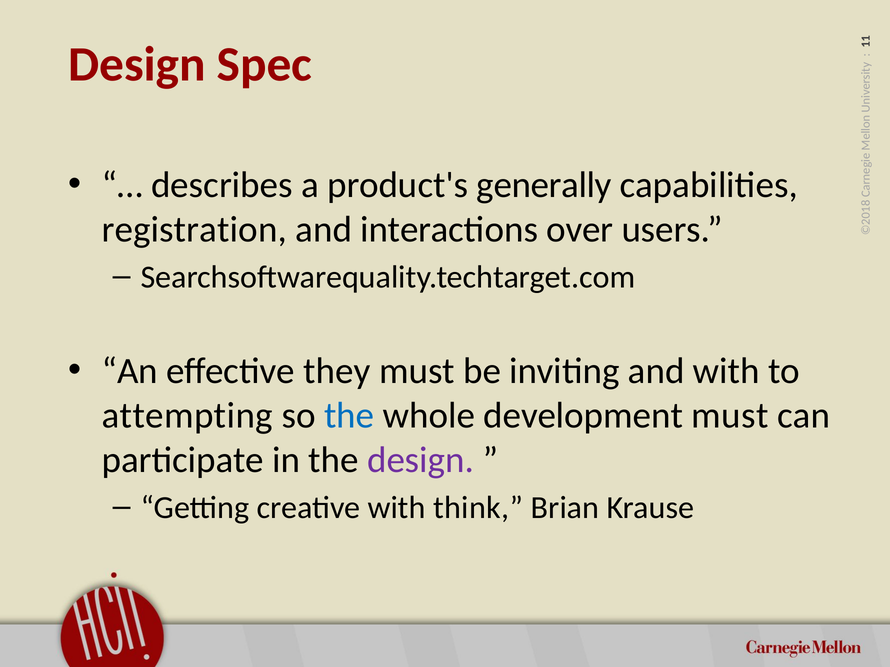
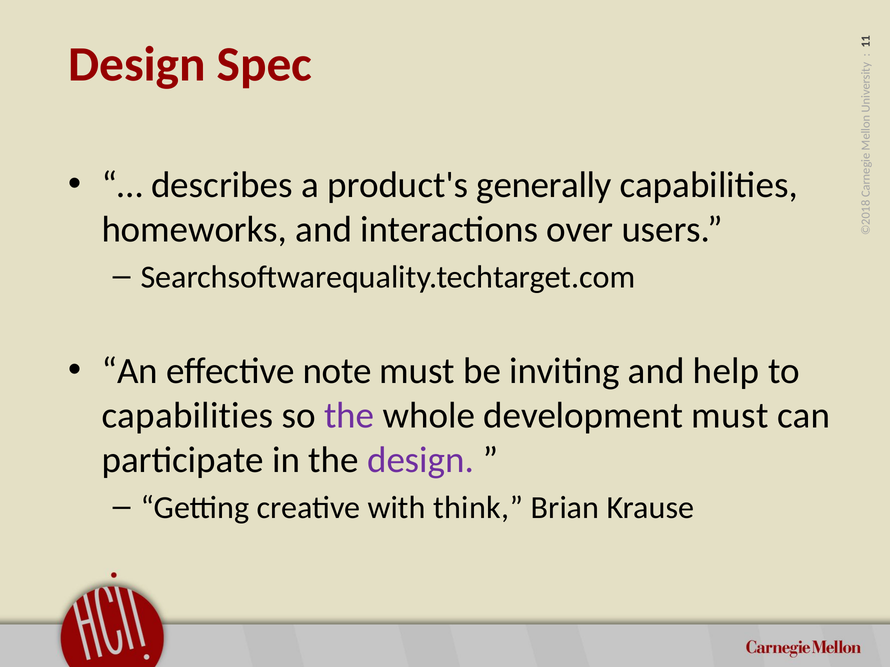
registration: registration -> homeworks (194, 230)
they: they -> note (337, 371)
and with: with -> help (726, 371)
attempting: attempting -> capabilities (187, 416)
the colour: blue -> purple (349, 416)
